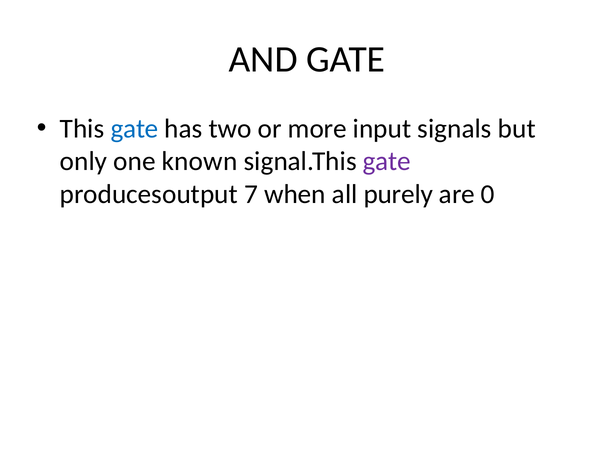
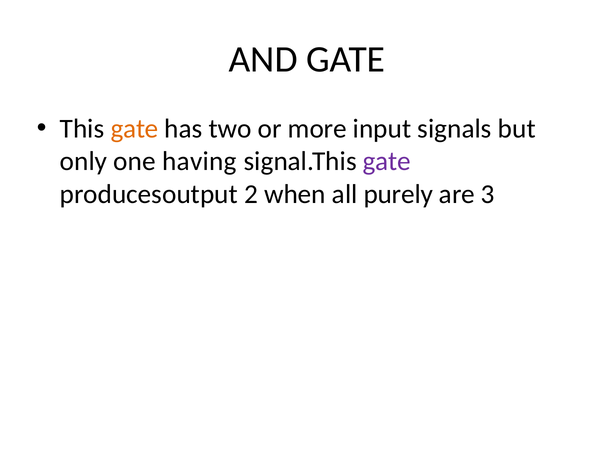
gate colour: blue -> orange (135, 129)
known: known -> having (200, 162)
7: 7 -> 2 (251, 194)
0: 0 -> 3 (488, 194)
